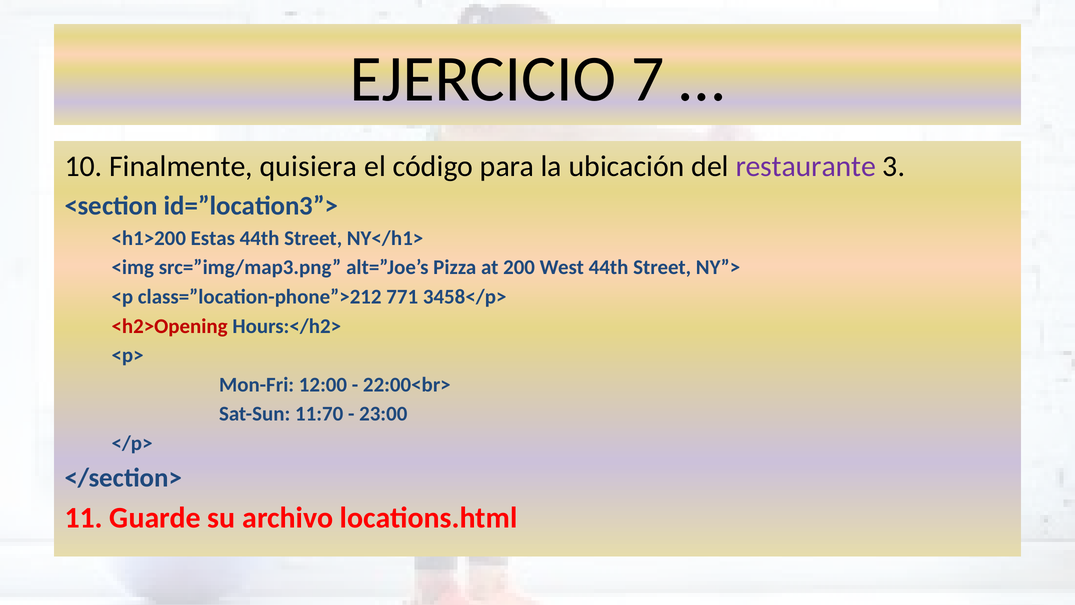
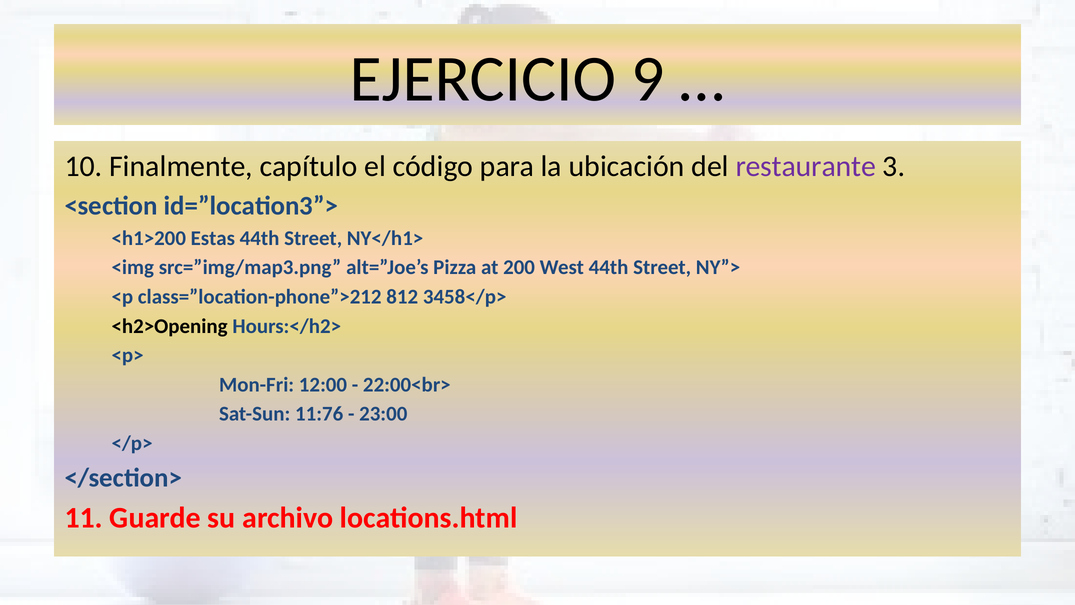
7: 7 -> 9 (648, 79)
quisiera: quisiera -> capítulo (308, 166)
771: 771 -> 812 (402, 297)
<h2>Opening colour: red -> black (170, 326)
11:70: 11:70 -> 11:76 (319, 414)
